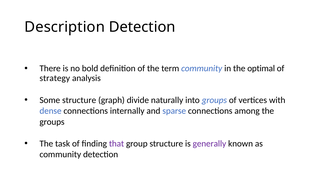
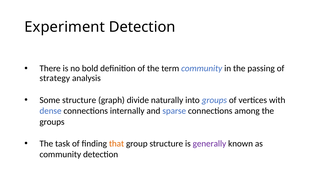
Description: Description -> Experiment (65, 27)
optimal: optimal -> passing (261, 68)
that colour: purple -> orange (117, 143)
